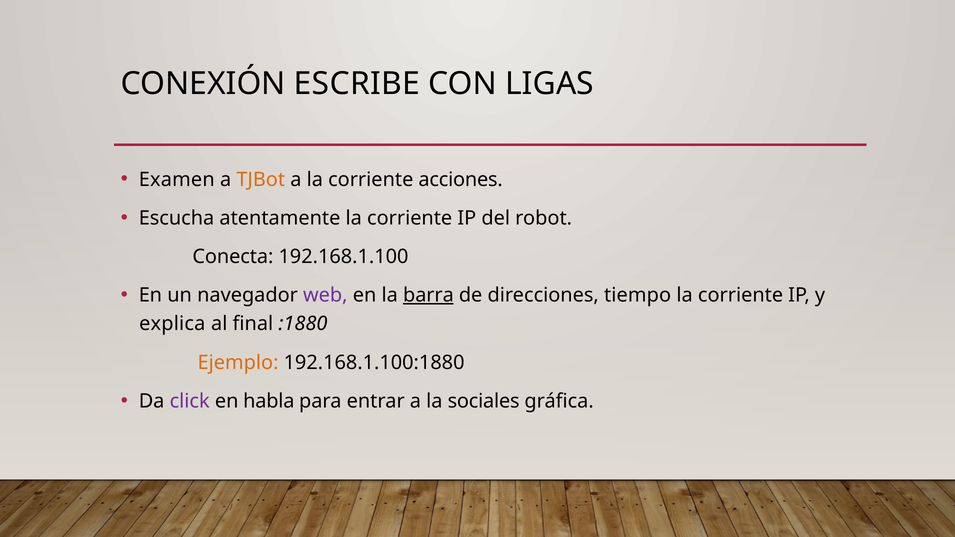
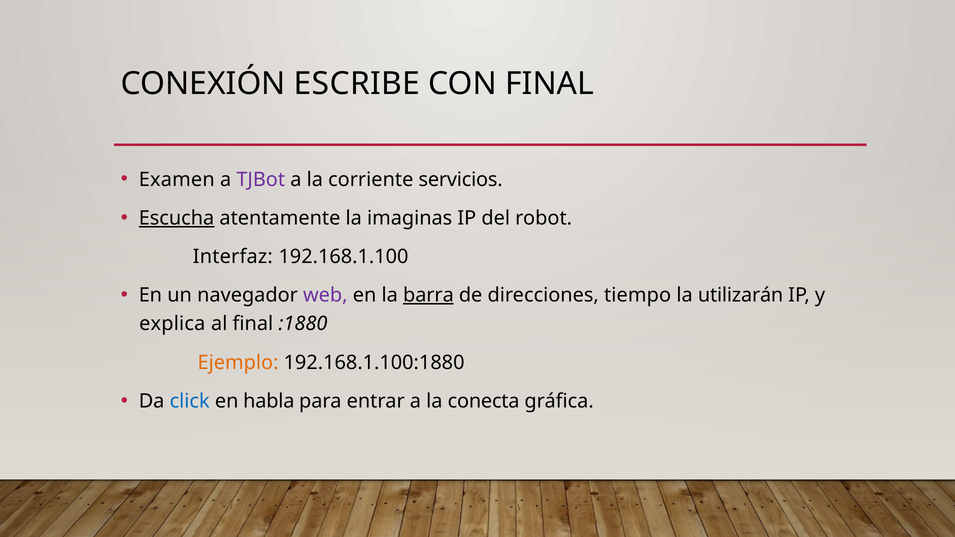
CON LIGAS: LIGAS -> FINAL (550, 84)
TJBot colour: orange -> purple (261, 180)
acciones: acciones -> servicios (461, 180)
Escucha underline: none -> present (177, 218)
atentamente la corriente: corriente -> imaginas (410, 218)
Conecta: Conecta -> Interfaz (233, 257)
corriente: corriente -> utilizarán (741, 295)
click colour: purple -> blue (190, 401)
sociales: sociales -> conecta (484, 401)
